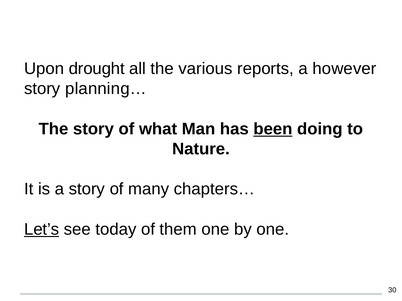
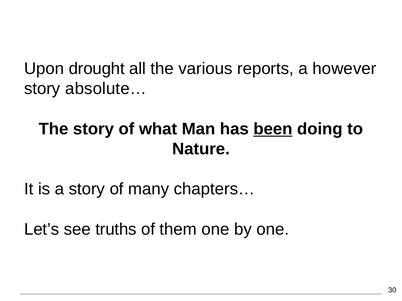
planning…: planning… -> absolute… (106, 89)
Let’s underline: present -> none (42, 230)
today: today -> truths (116, 230)
